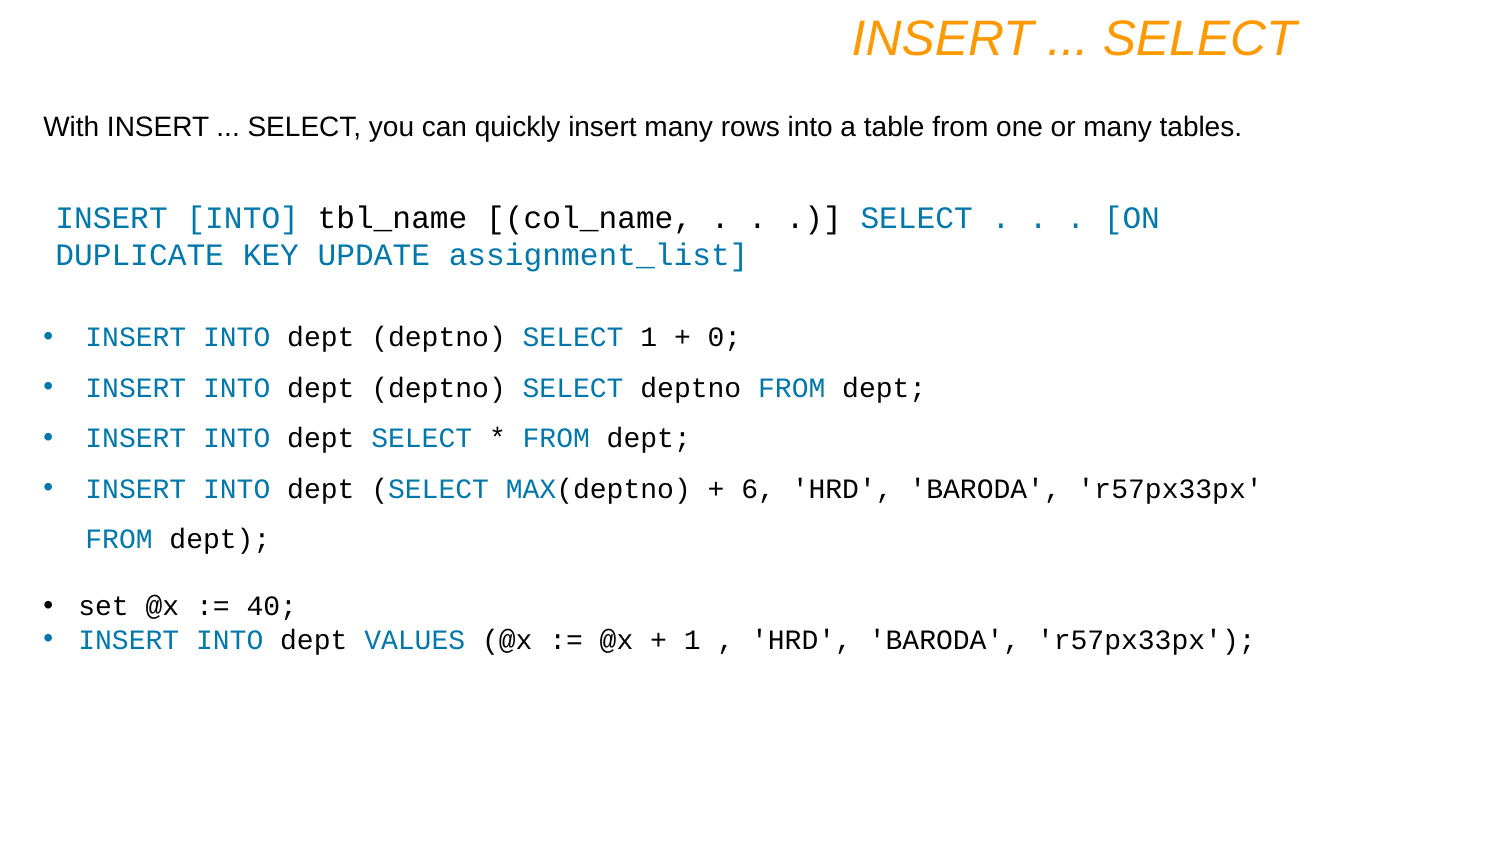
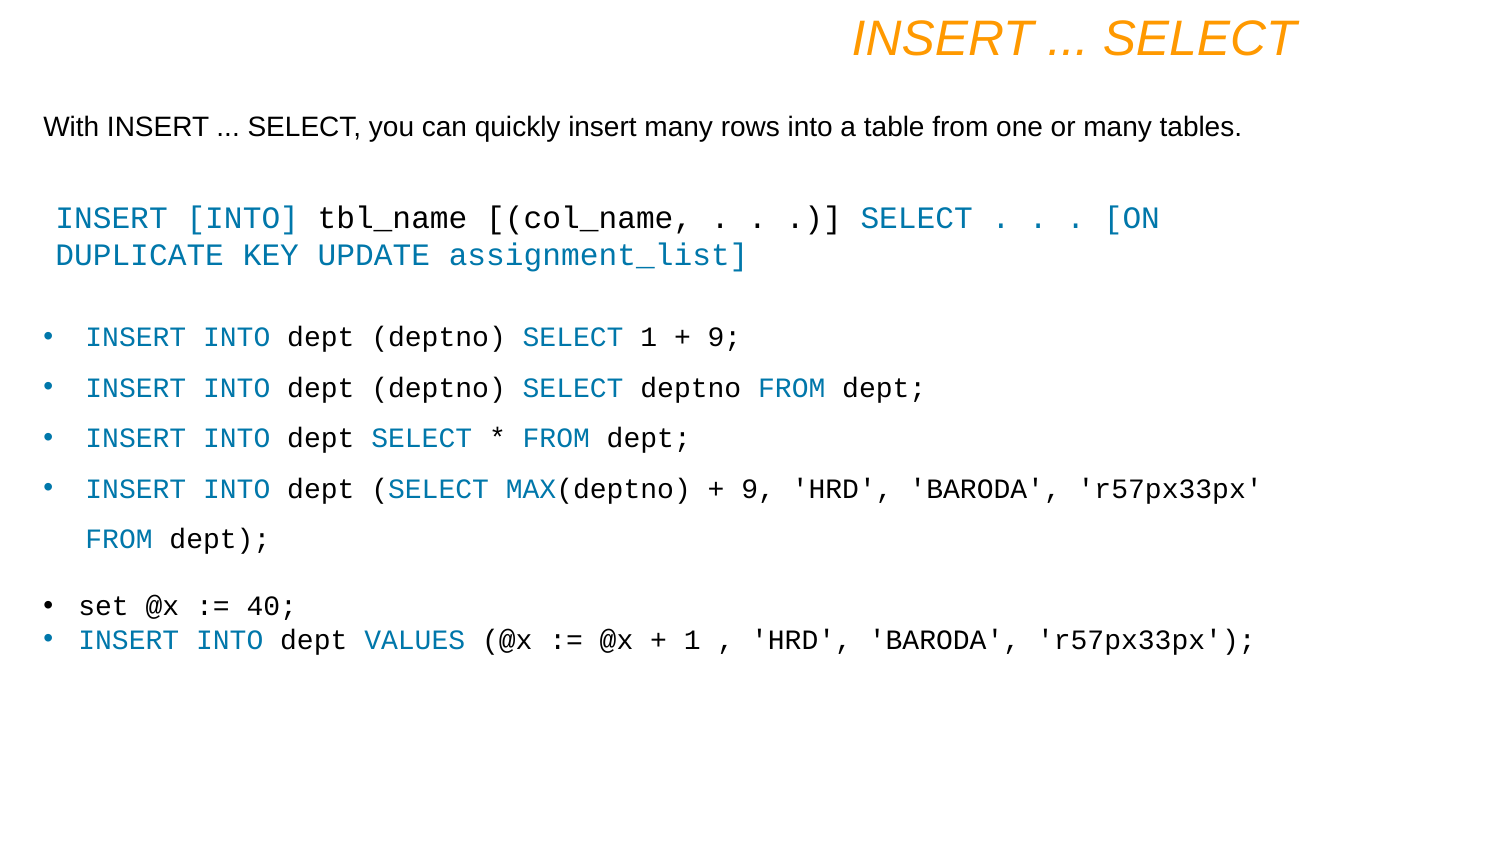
0: 0 -> 9 (724, 337)
6: 6 -> 9 (758, 489)
